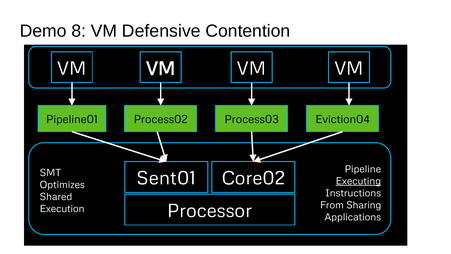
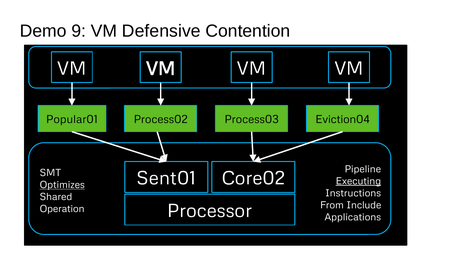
8: 8 -> 9 (79, 31)
Pipeline01: Pipeline01 -> Popular01 (72, 119)
Optimizes underline: none -> present (62, 185)
Sharing: Sharing -> Include (364, 205)
Execution: Execution -> Operation (62, 209)
